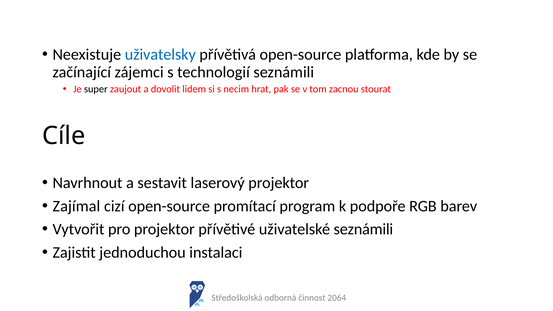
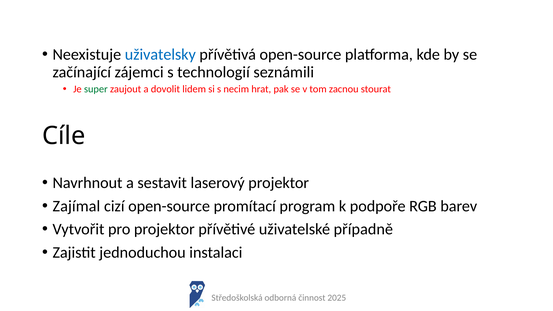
super colour: black -> green (96, 89)
uživatelské seznámili: seznámili -> případně (363, 229)
2064: 2064 -> 2025 (337, 298)
